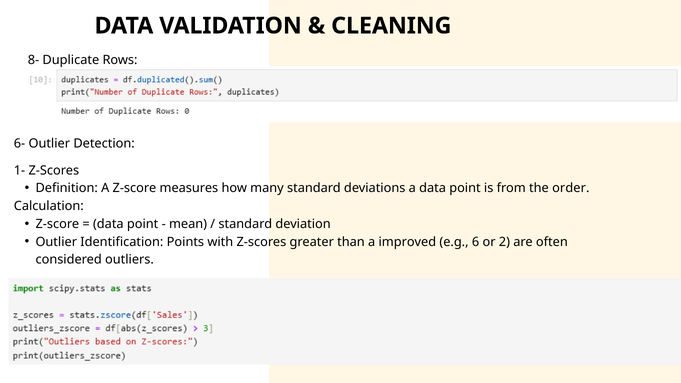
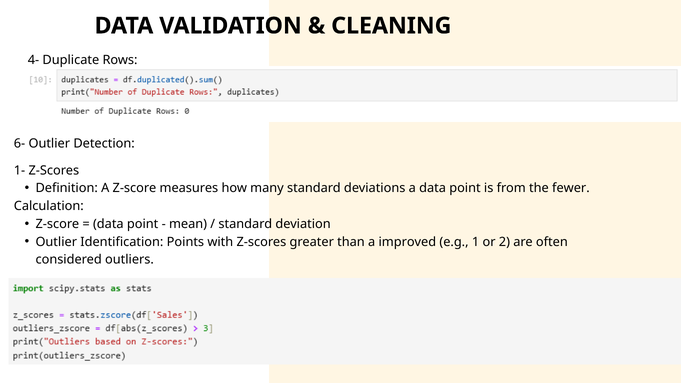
8-: 8- -> 4- (33, 60)
order: order -> fewer (571, 188)
6: 6 -> 1 (476, 242)
